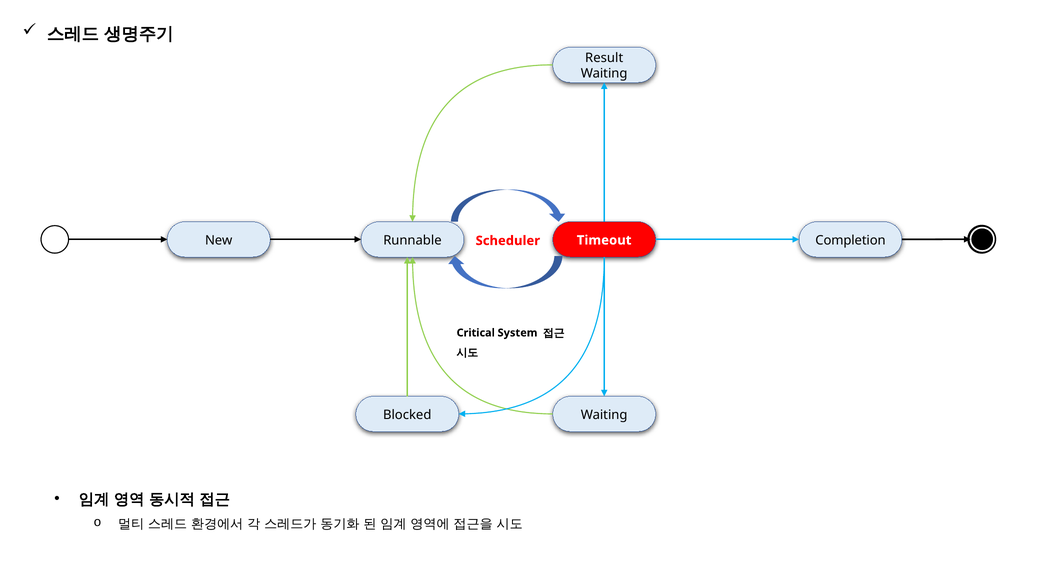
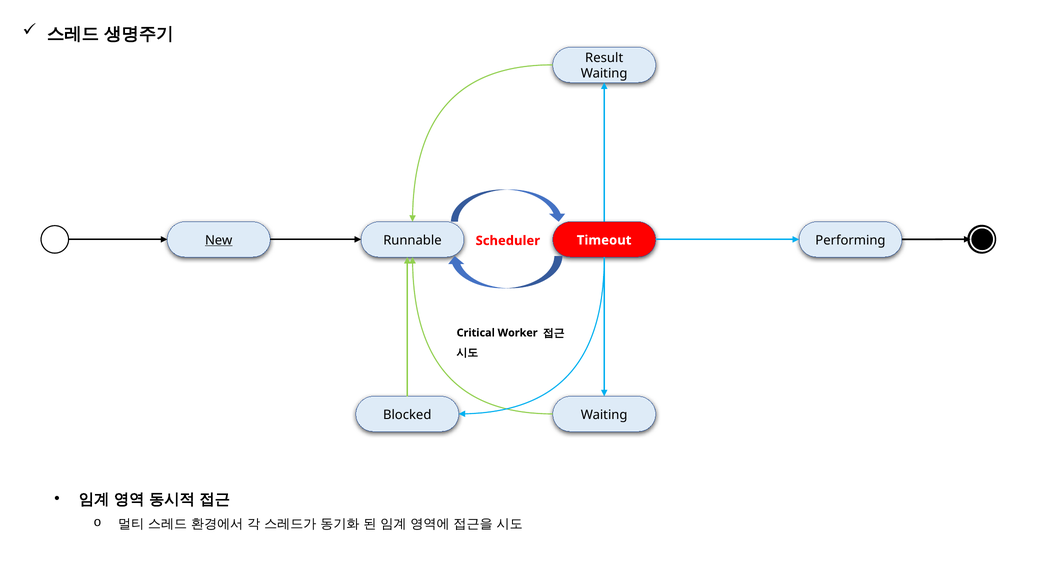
New underline: none -> present (219, 240)
Completion: Completion -> Performing (850, 240)
System: System -> Worker (518, 333)
